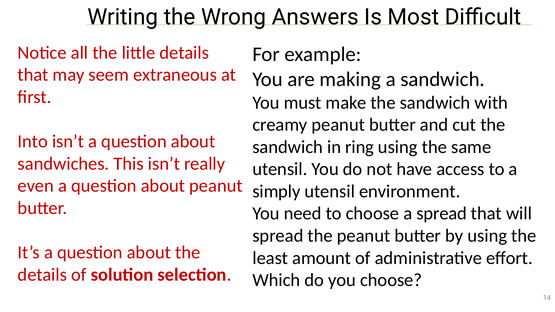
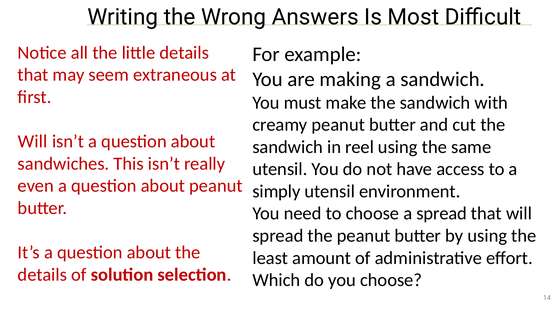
Into: Into -> Will (33, 142)
ring: ring -> reel (360, 147)
